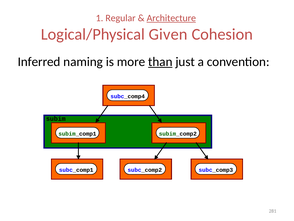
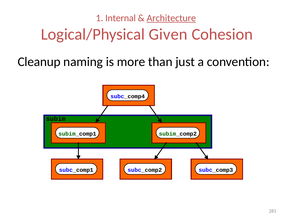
Regular: Regular -> Internal (121, 18)
Inferred: Inferred -> Cleanup (39, 62)
than underline: present -> none (160, 62)
